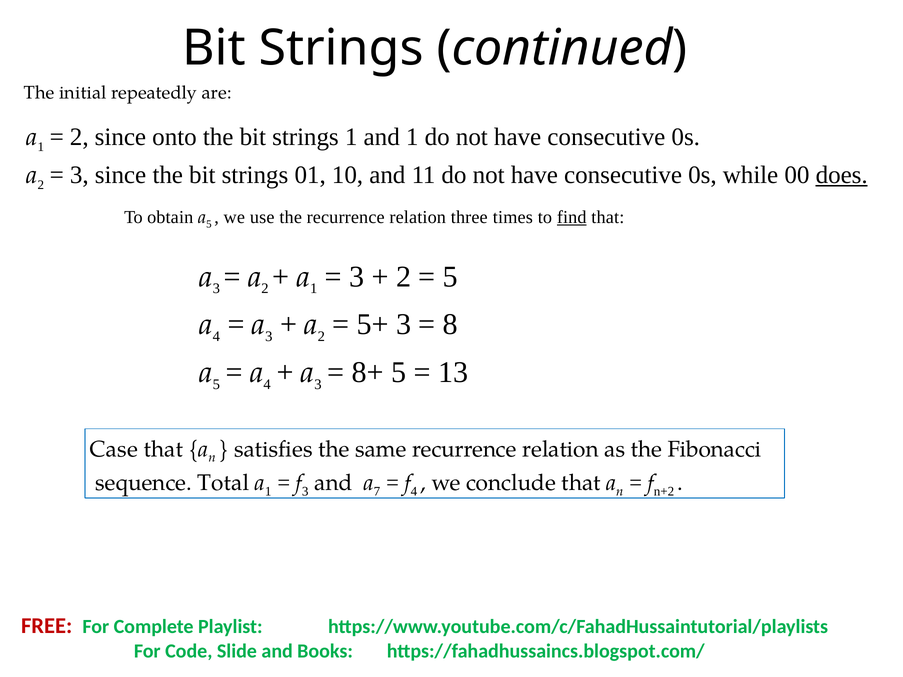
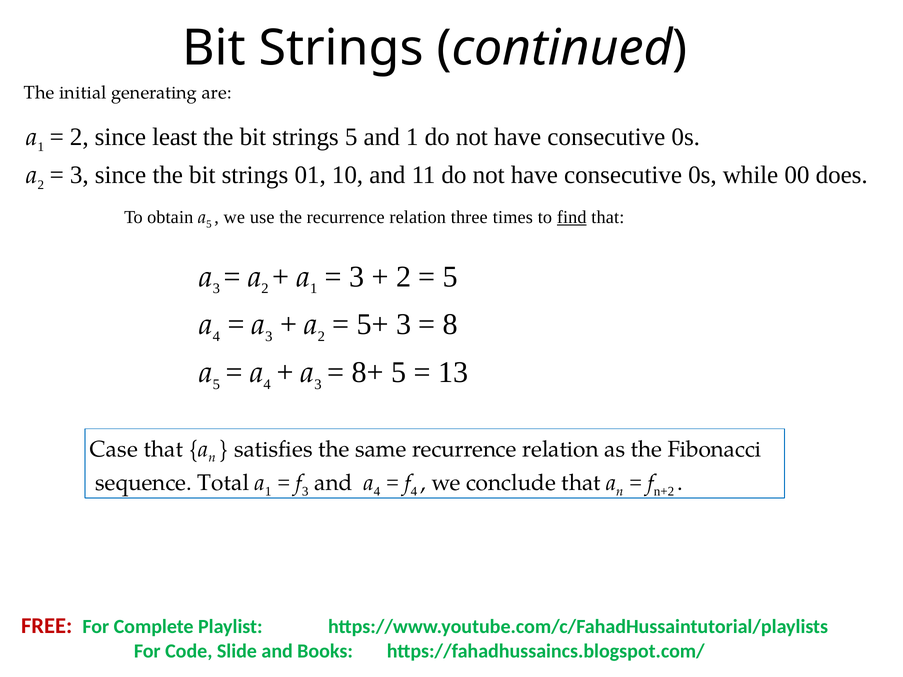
repeatedly: repeatedly -> generating (154, 93)
onto: onto -> least (175, 137)
strings 1: 1 -> 5 (351, 137)
does underline: present -> none (842, 175)
7: 7 -> 4 (377, 492)
